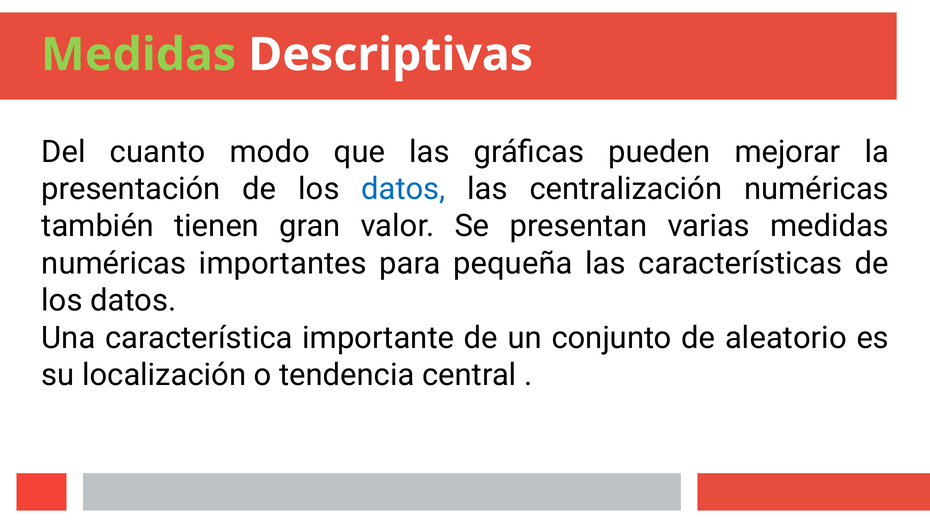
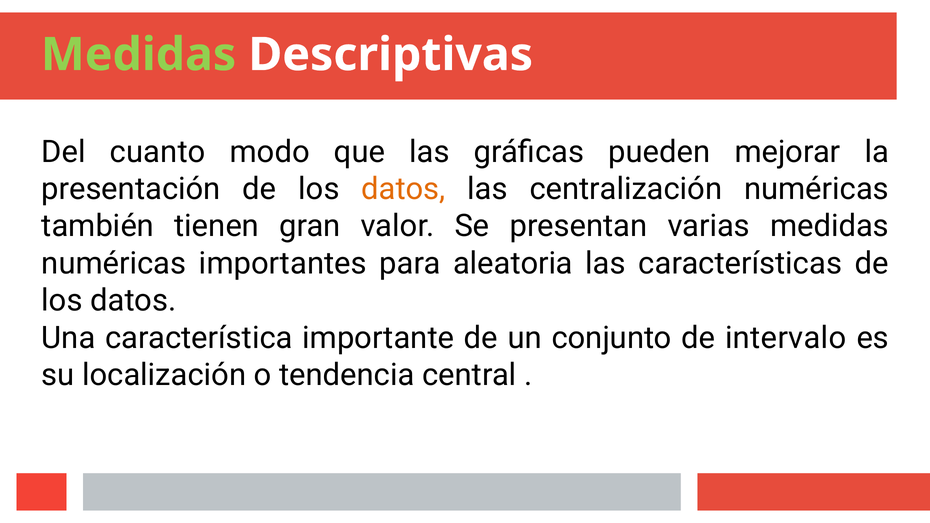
datos colour: blue -> orange (403, 189)
pequeña: pequeña -> aleatoria (513, 263)
aleatorio: aleatorio -> intervalo (786, 338)
